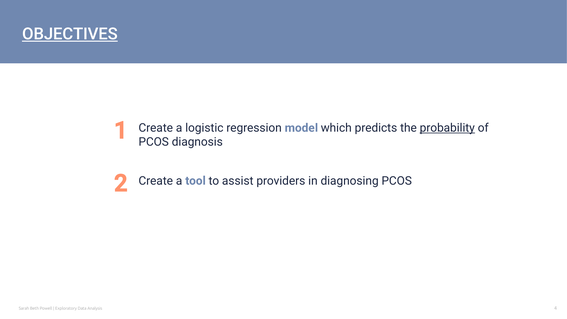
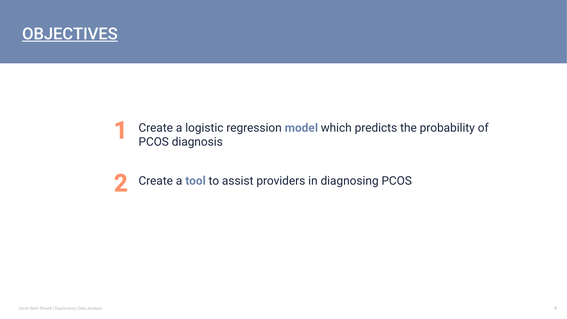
probability underline: present -> none (447, 128)
